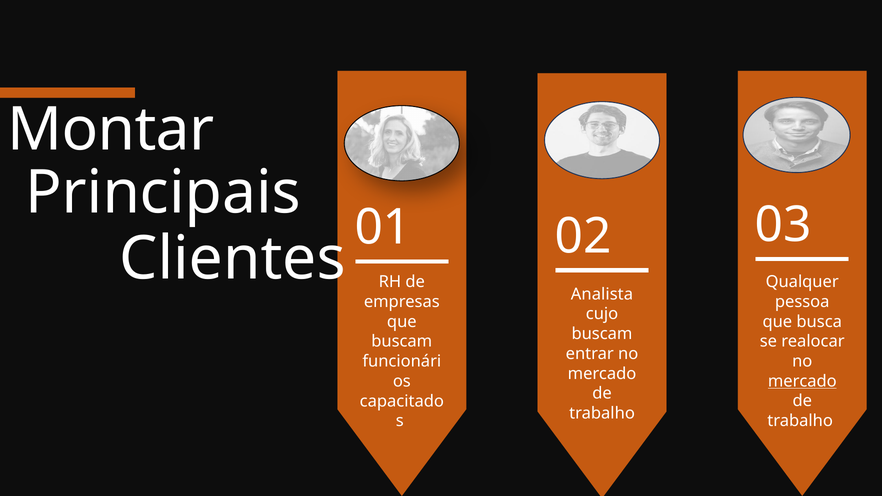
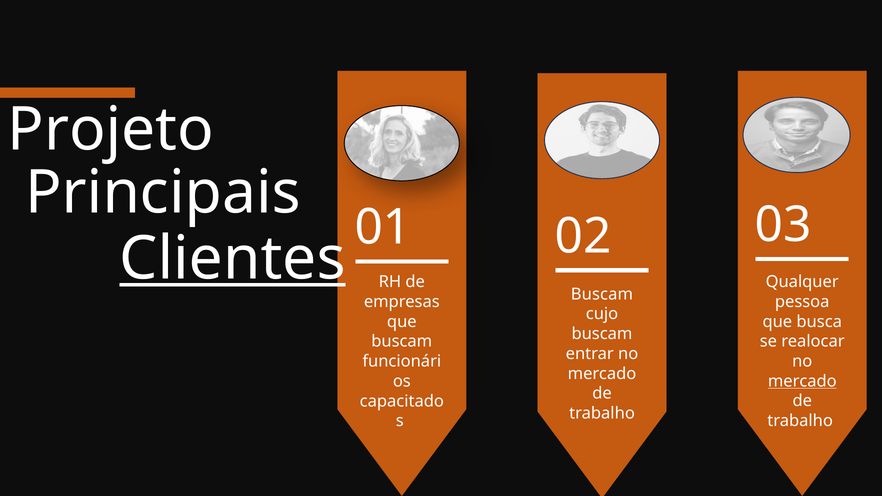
Montar: Montar -> Projeto (111, 130)
Clientes underline: none -> present (233, 259)
Analista: Analista -> Buscam (602, 294)
